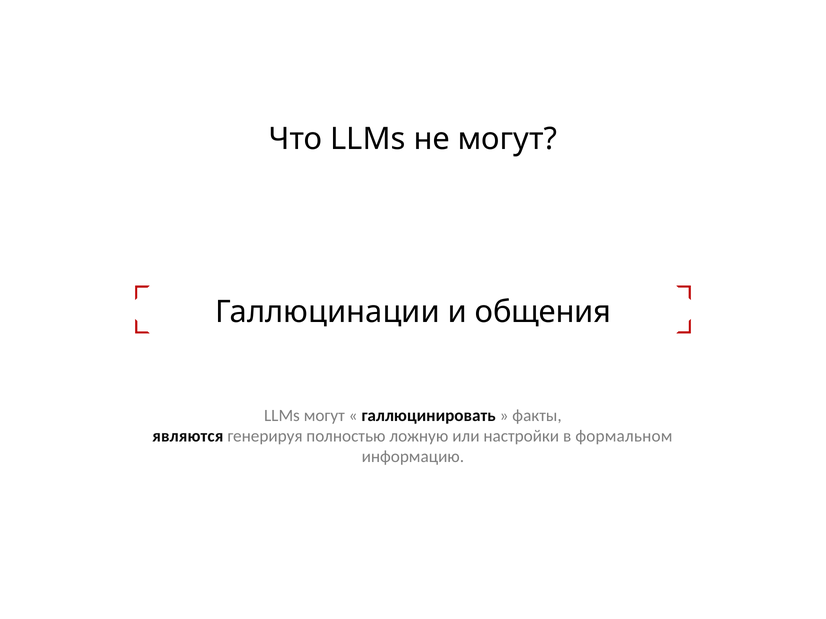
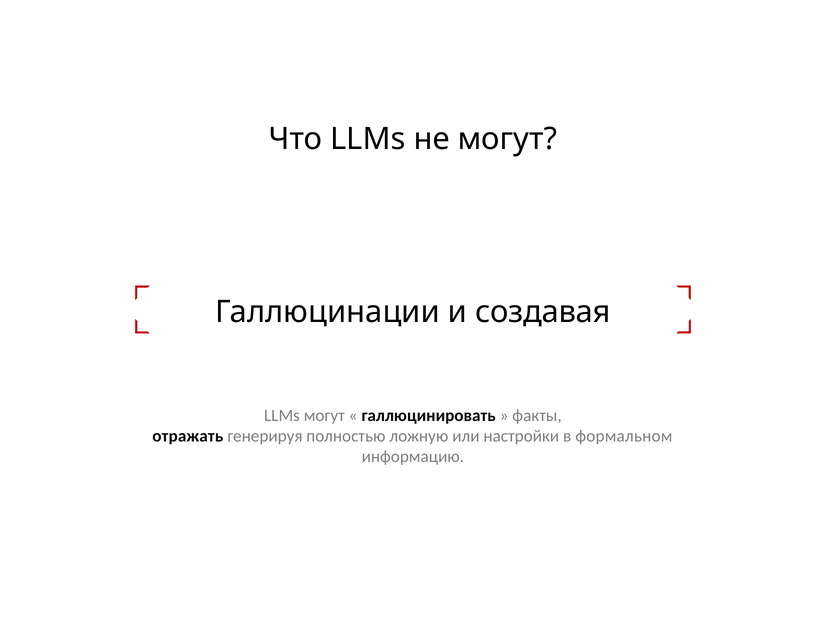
общения: общения -> создавая (543, 313)
являются: являются -> отражать (188, 436)
